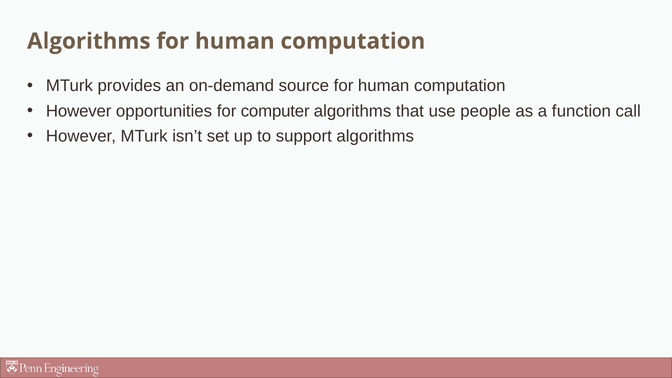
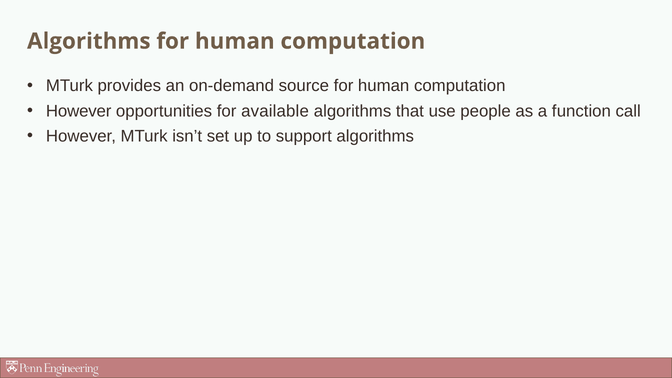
computer: computer -> available (275, 111)
